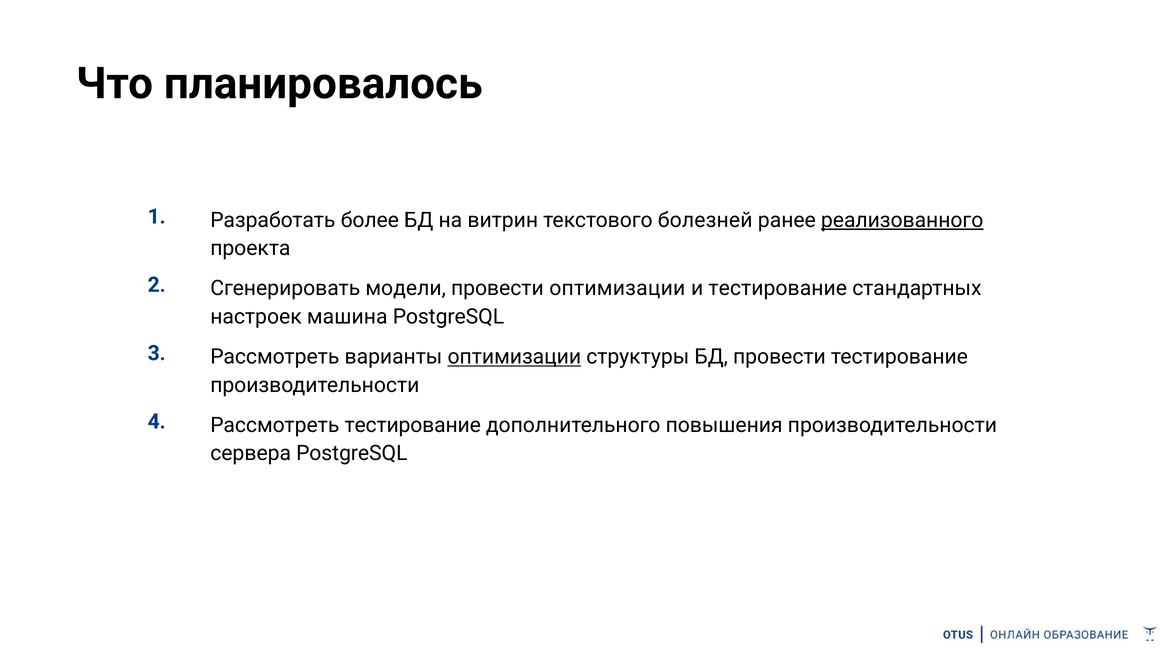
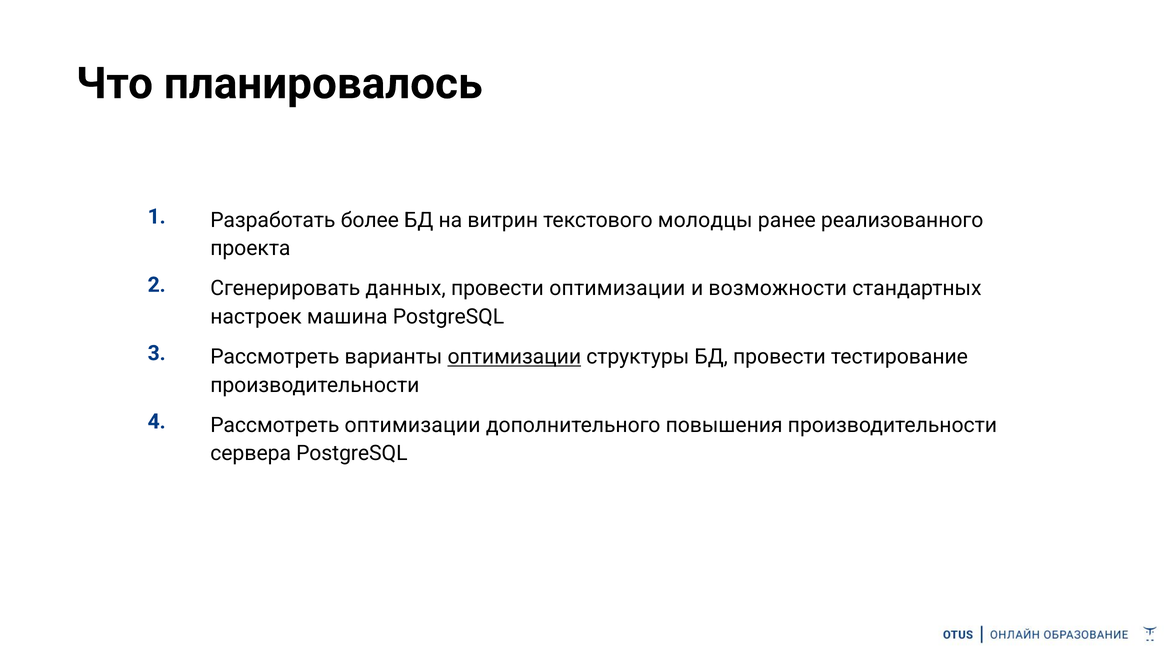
болезней: болезней -> молодцы (705, 220)
реализованного underline: present -> none (902, 220)
модели: модели -> данных (406, 288)
и тестирование: тестирование -> возможности (778, 288)
Рассмотреть тестирование: тестирование -> оптимизации (413, 425)
